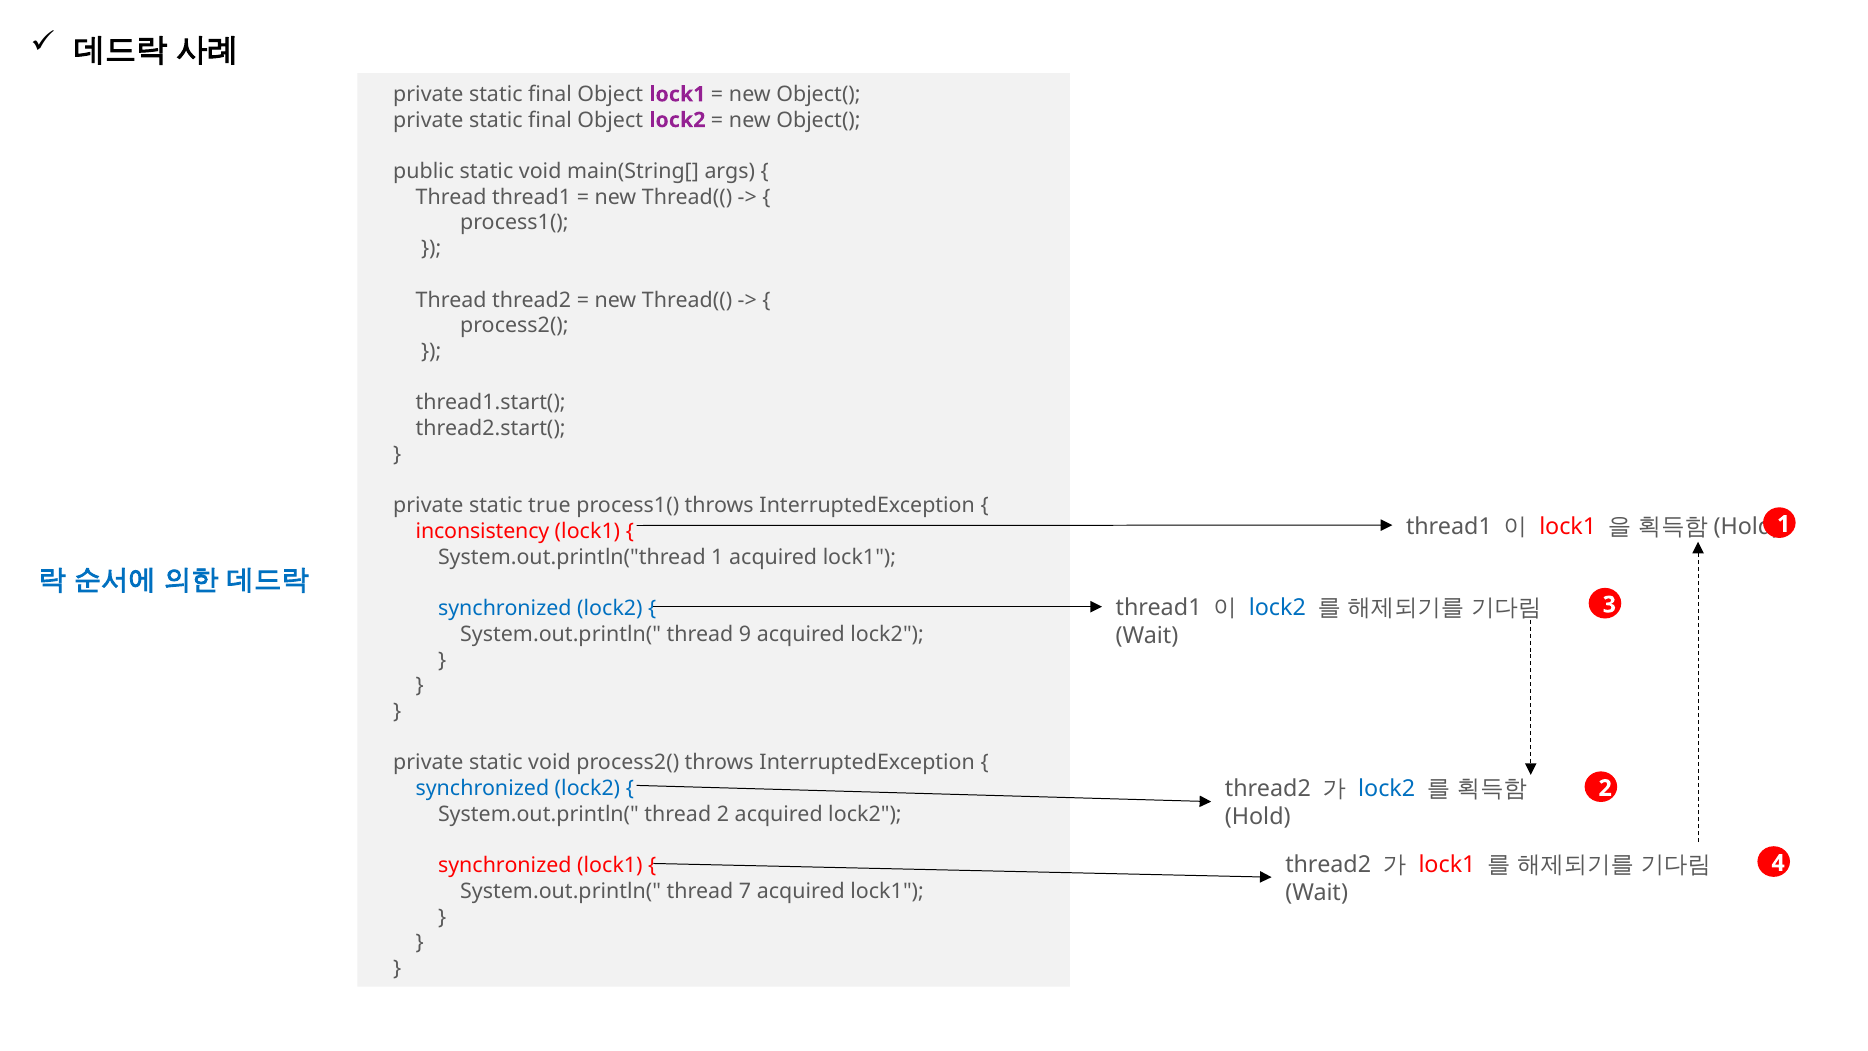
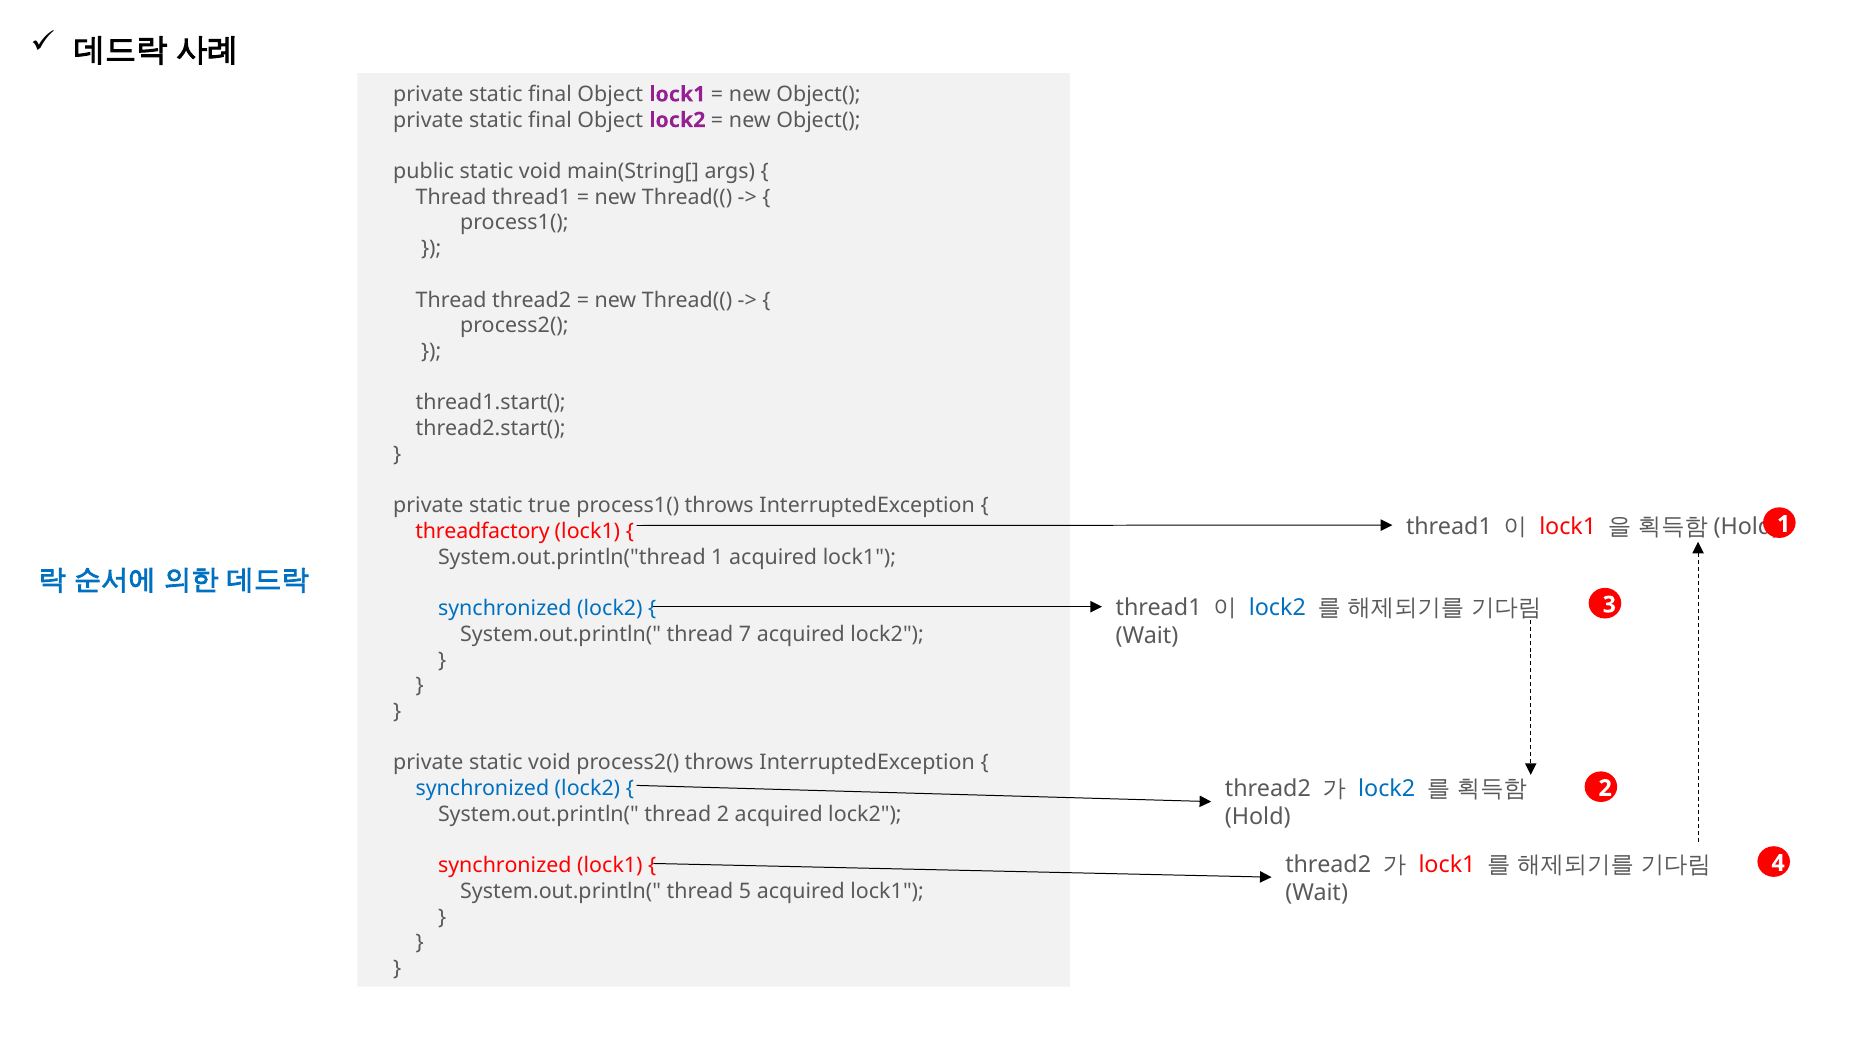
inconsistency: inconsistency -> threadfactory (483, 531)
9: 9 -> 7 (745, 634)
7: 7 -> 5 (745, 891)
